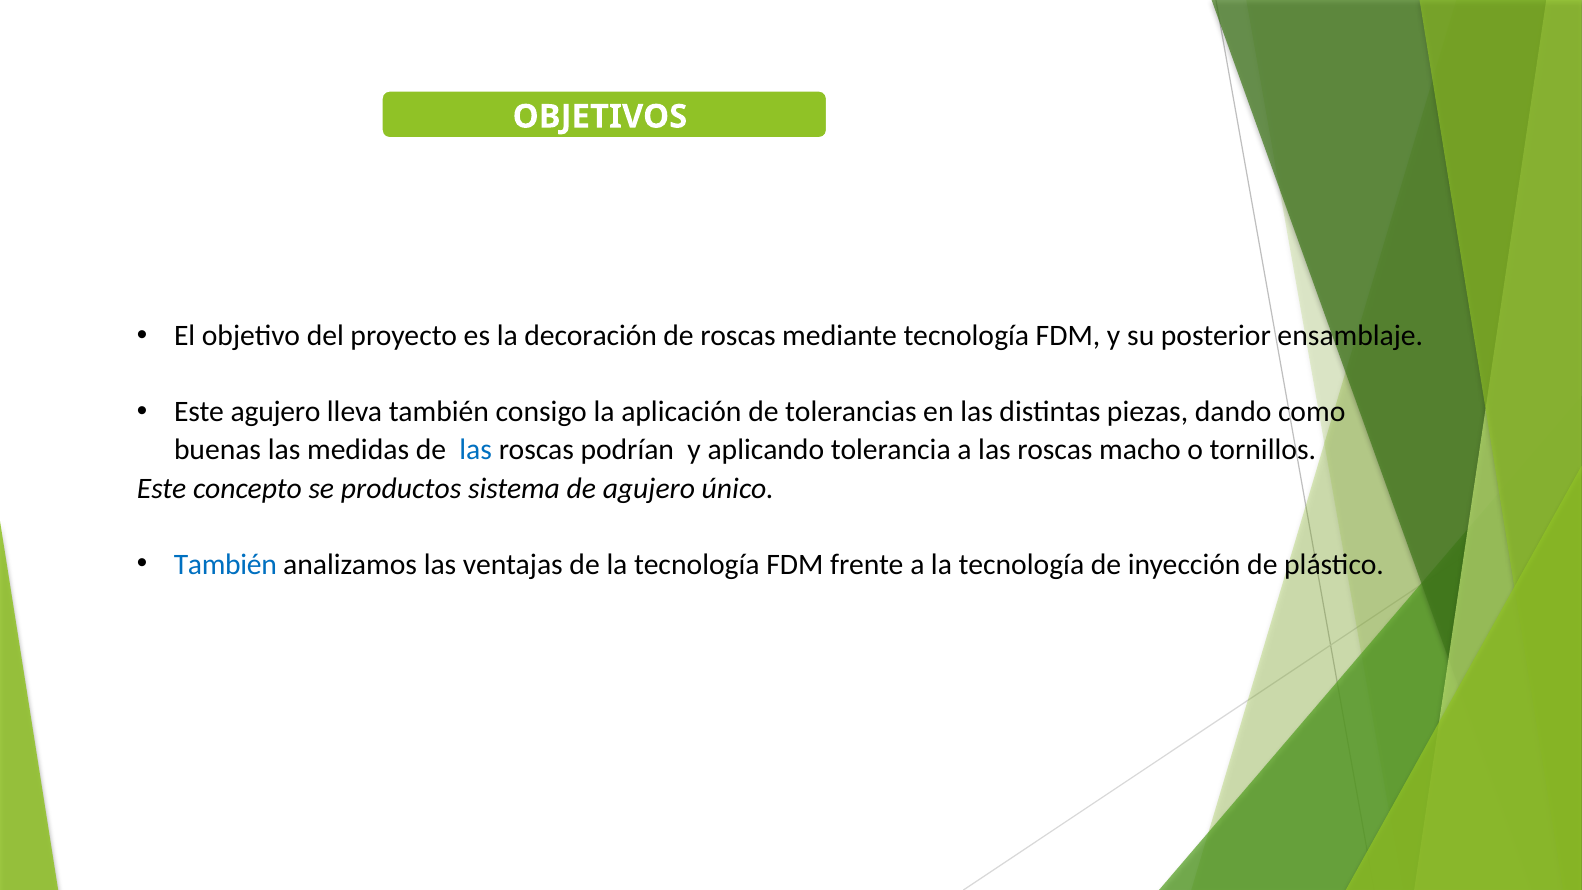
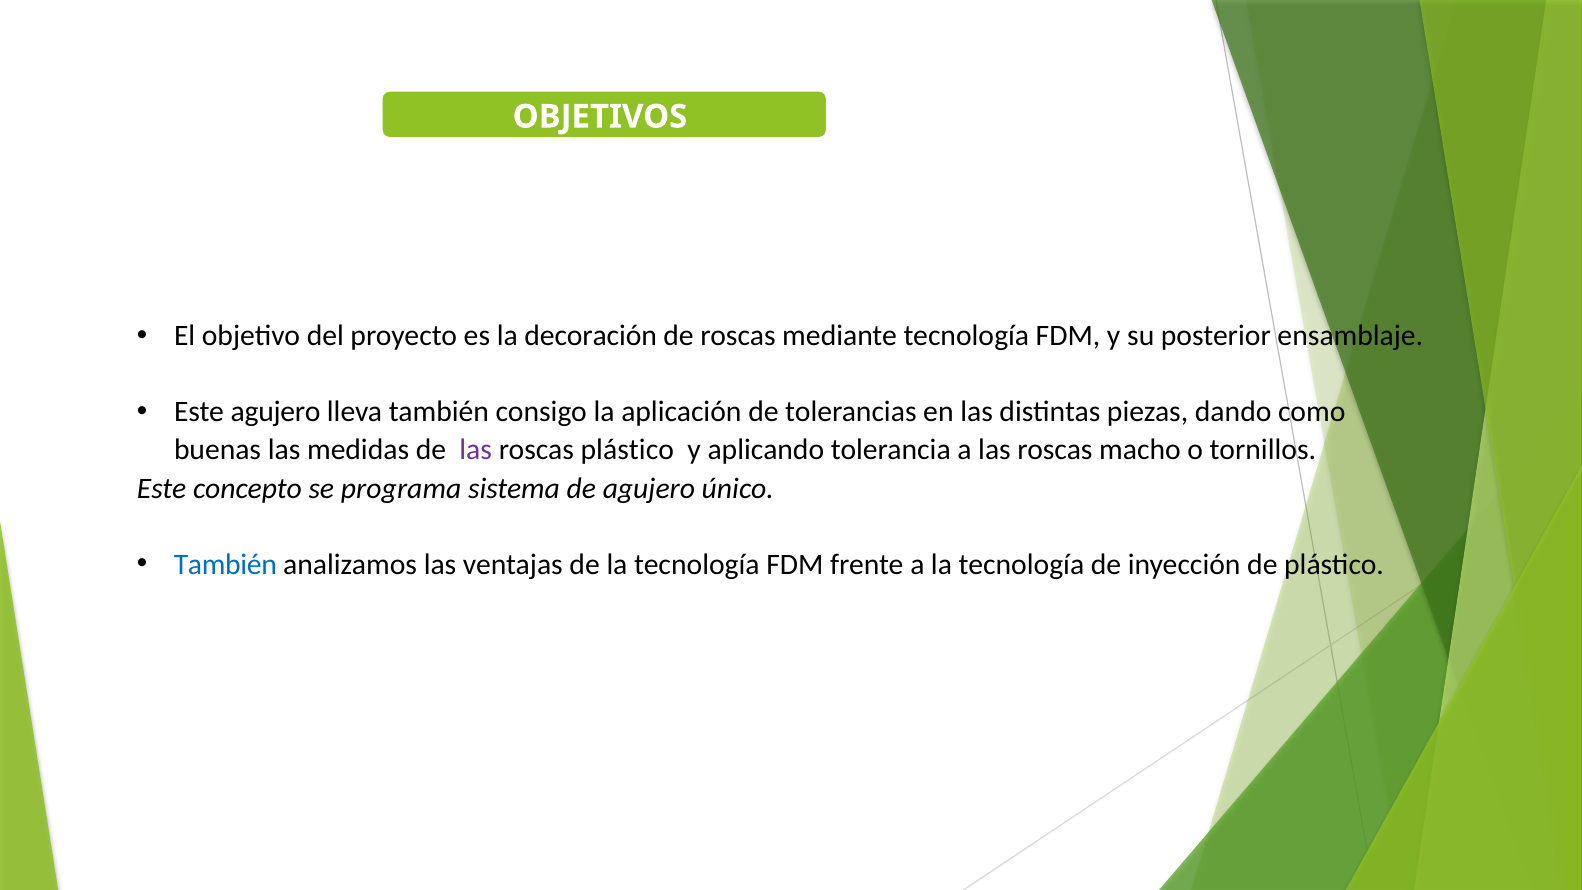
las colour: blue -> purple (476, 450)
roscas podrían: podrían -> plástico (627, 450)
productos: productos -> programa (401, 488)
